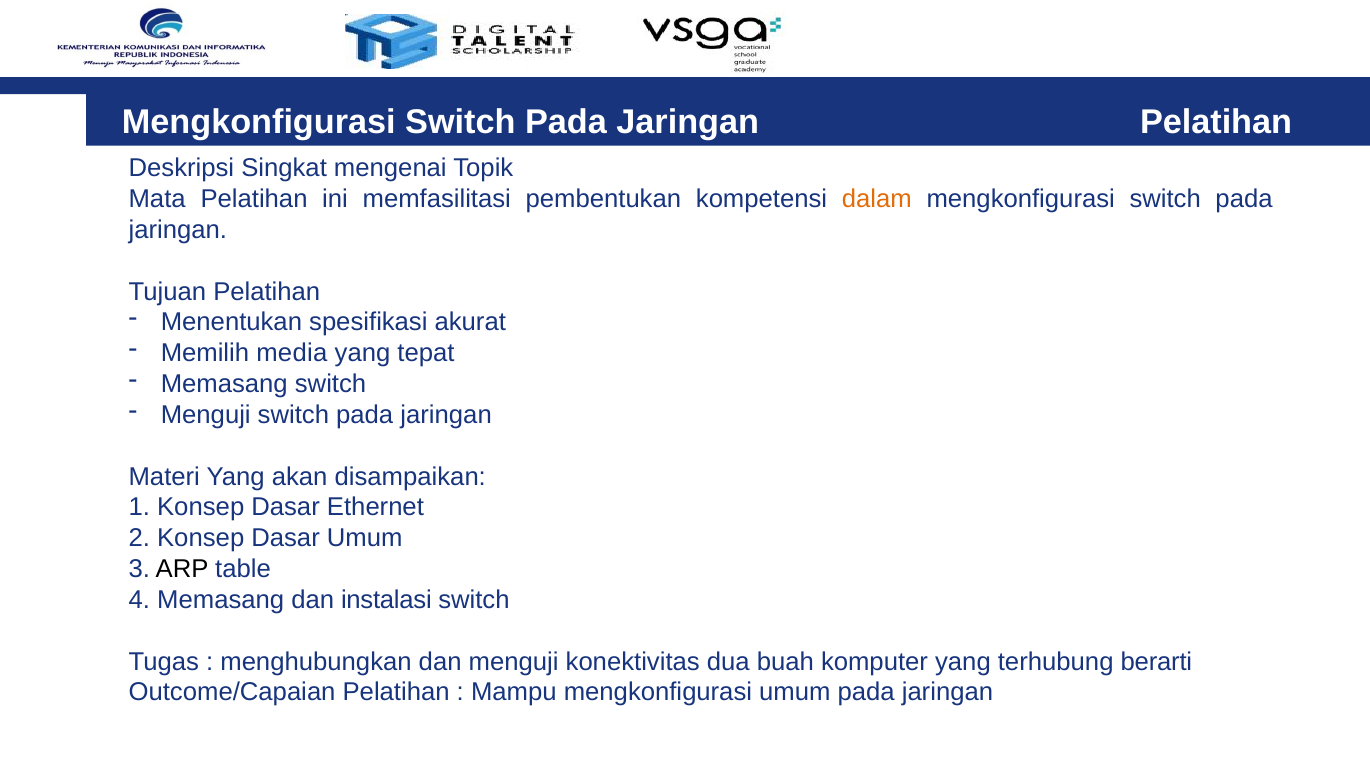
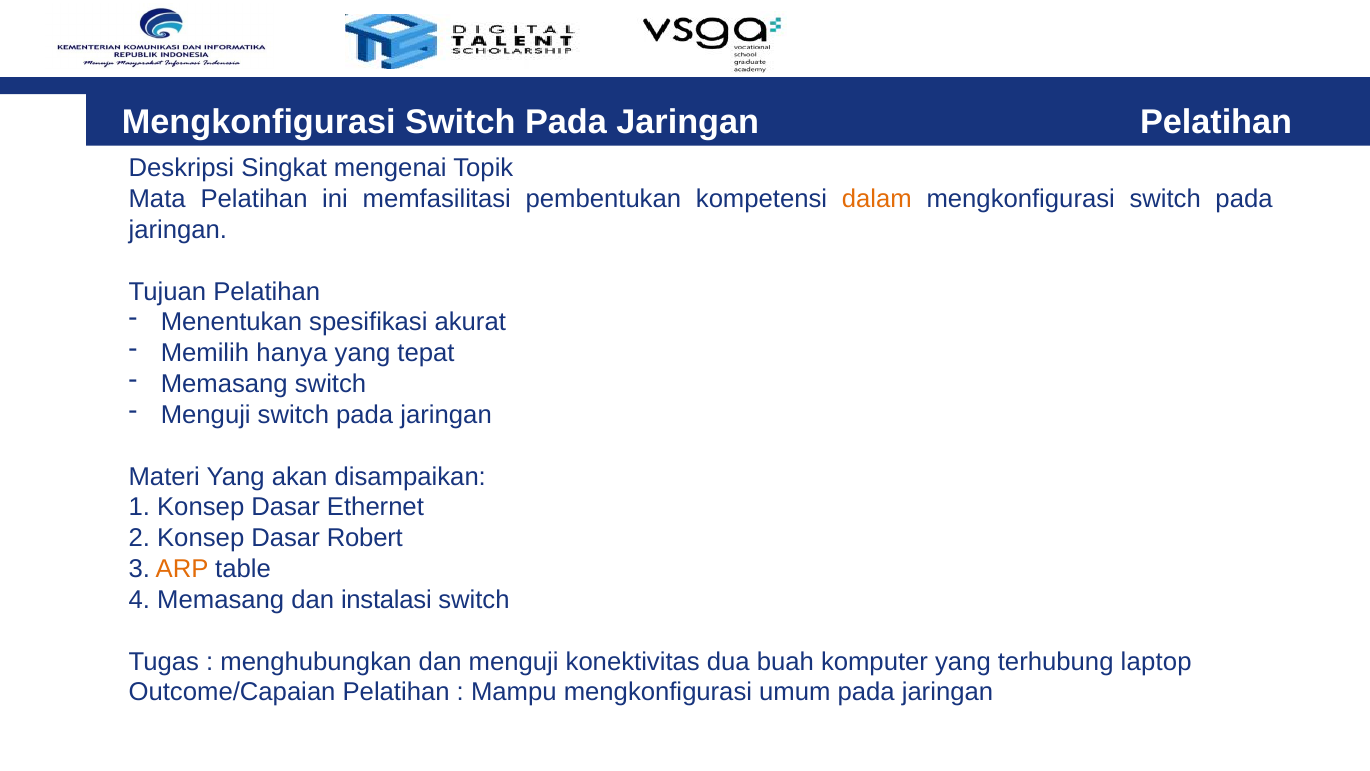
media: media -> hanya (292, 353)
Dasar Umum: Umum -> Robert (365, 538)
ARP colour: black -> orange (182, 569)
berarti: berarti -> laptop (1156, 661)
